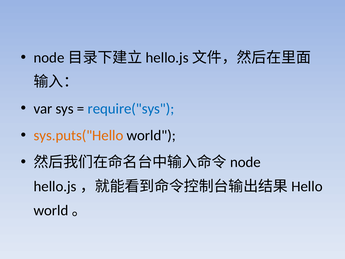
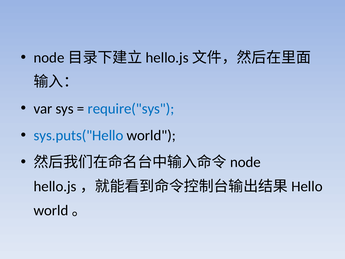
sys.puts("Hello colour: orange -> blue (78, 135)
